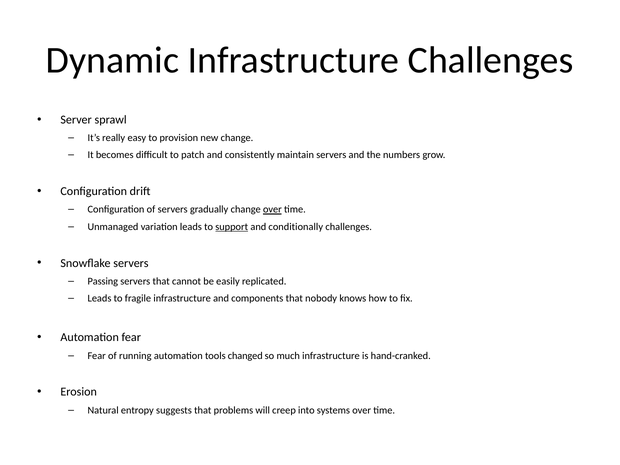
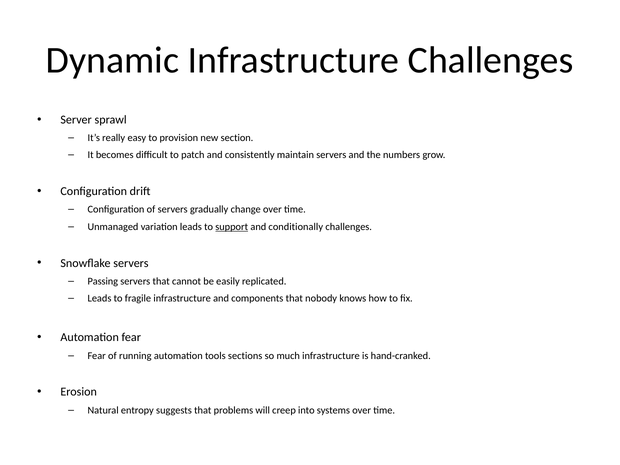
new change: change -> section (237, 138)
over underline: present -> none (272, 210)
changed: changed -> sections (245, 356)
